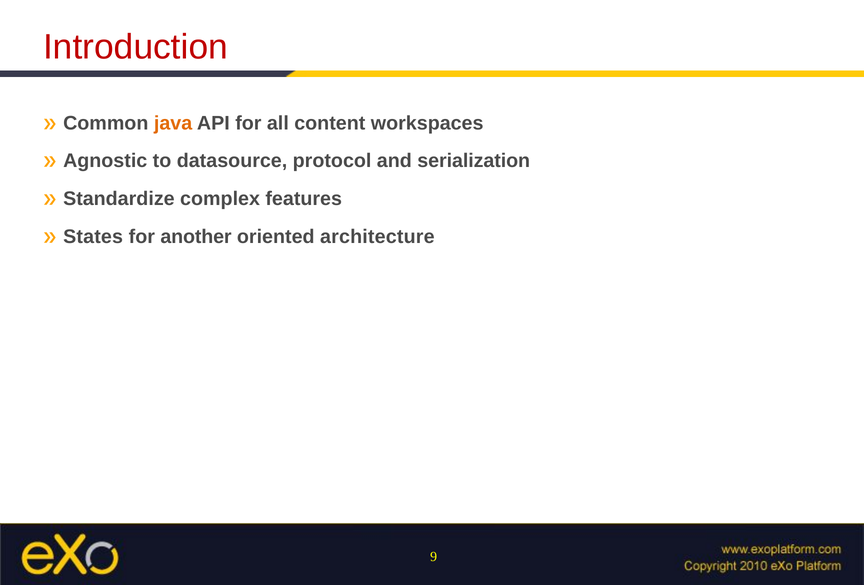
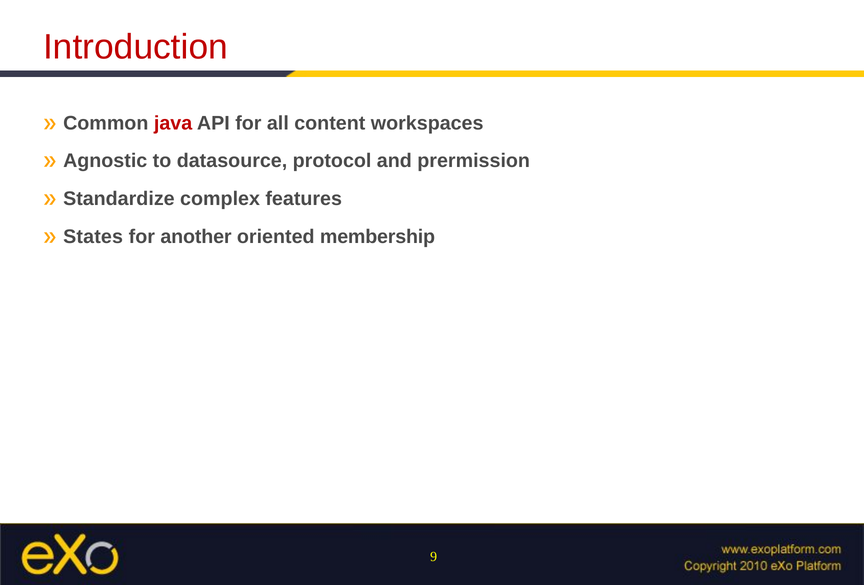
java colour: orange -> red (173, 123)
serialization: serialization -> prermission (474, 161)
architecture: architecture -> membership (378, 237)
